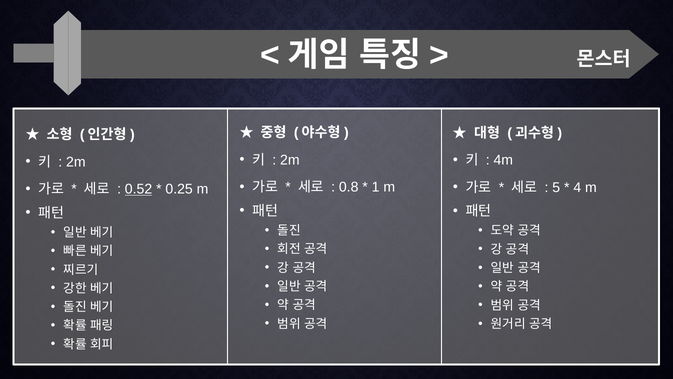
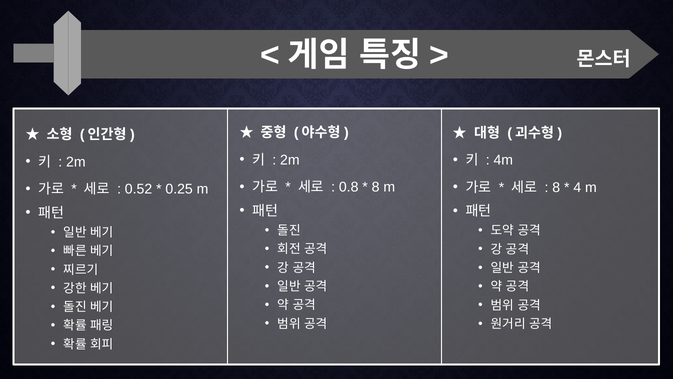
1: 1 -> 8 (376, 187)
5: 5 -> 8 (556, 187)
0.52 underline: present -> none (139, 189)
